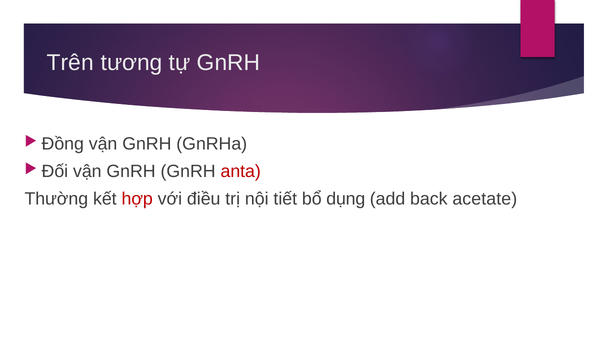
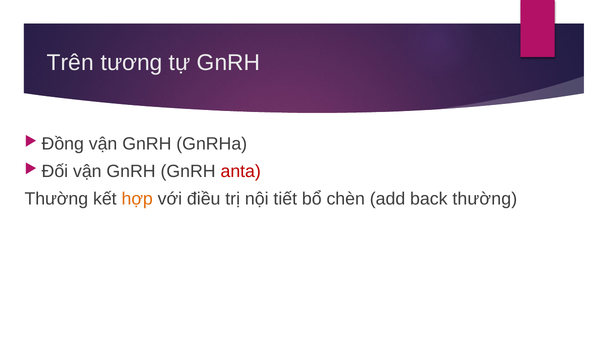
hợp colour: red -> orange (137, 199)
dụng: dụng -> chèn (346, 199)
back acetate: acetate -> thường (485, 199)
